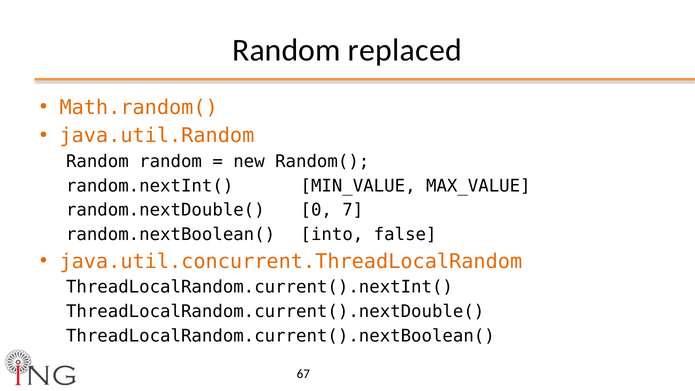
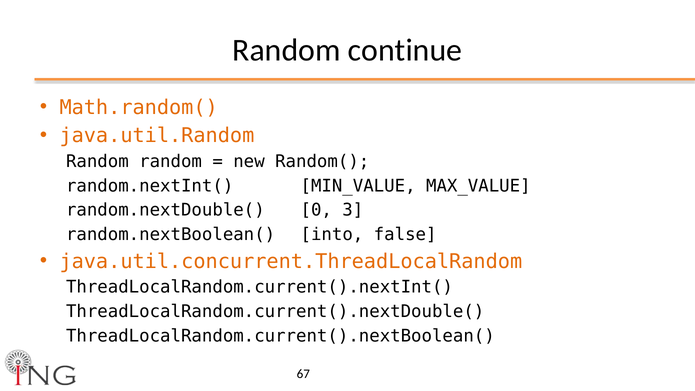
replaced: replaced -> continue (405, 50)
7: 7 -> 3 (353, 210)
